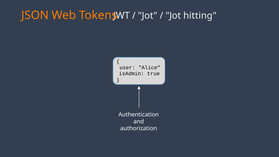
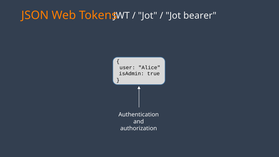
hitting: hitting -> bearer (200, 16)
